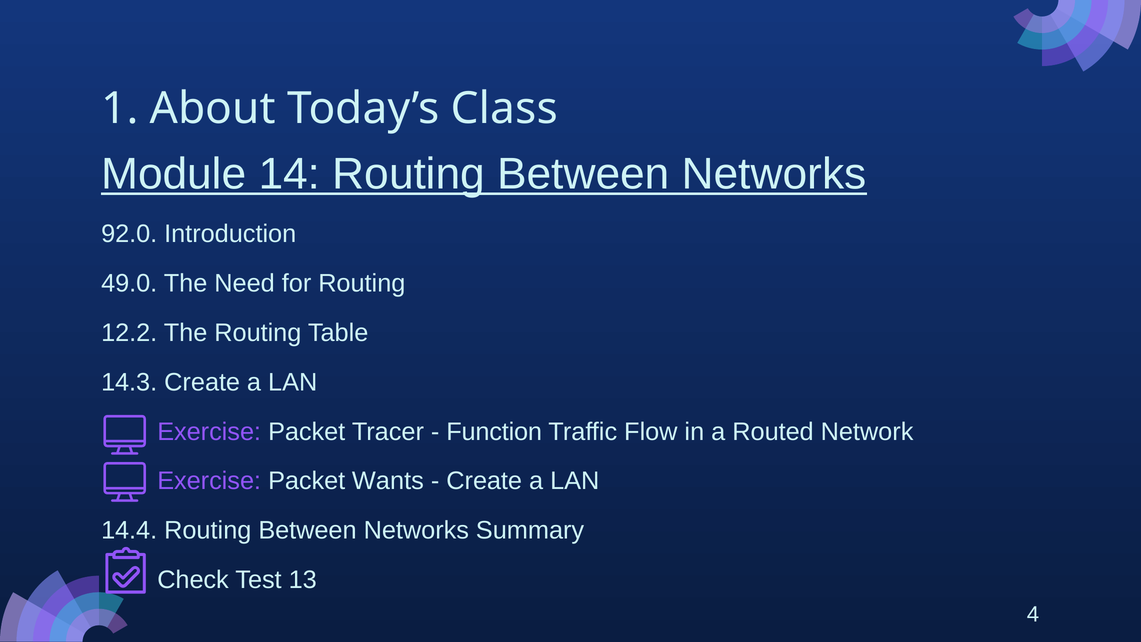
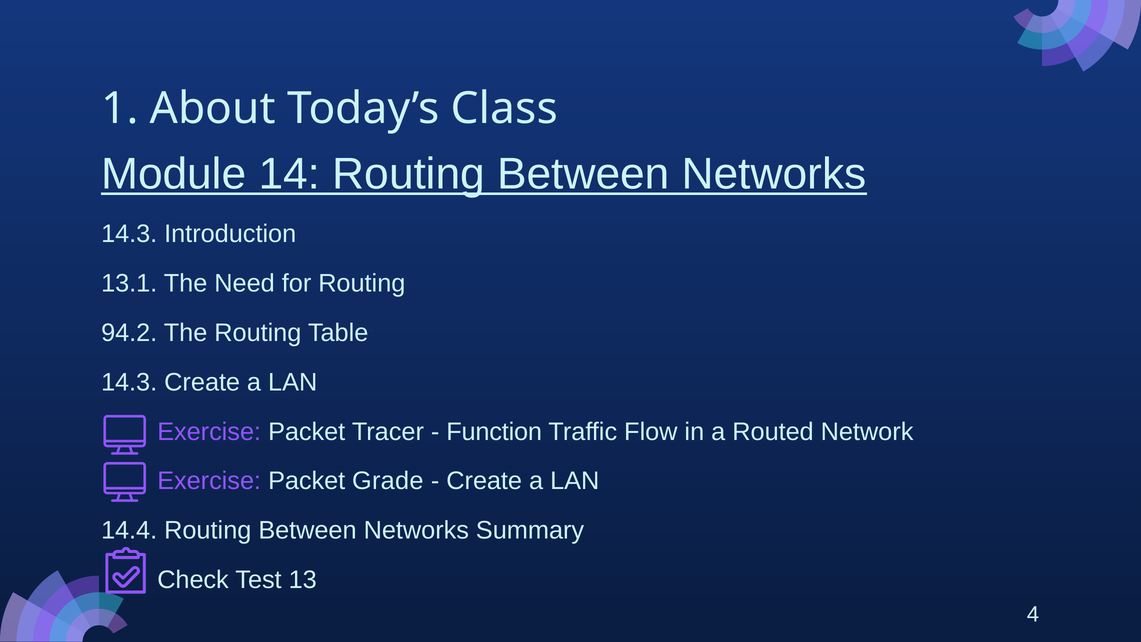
92.0: 92.0 -> 14.3 (129, 234)
49.0: 49.0 -> 13.1 (129, 283)
12.2: 12.2 -> 94.2 (129, 333)
Wants: Wants -> Grade (388, 481)
